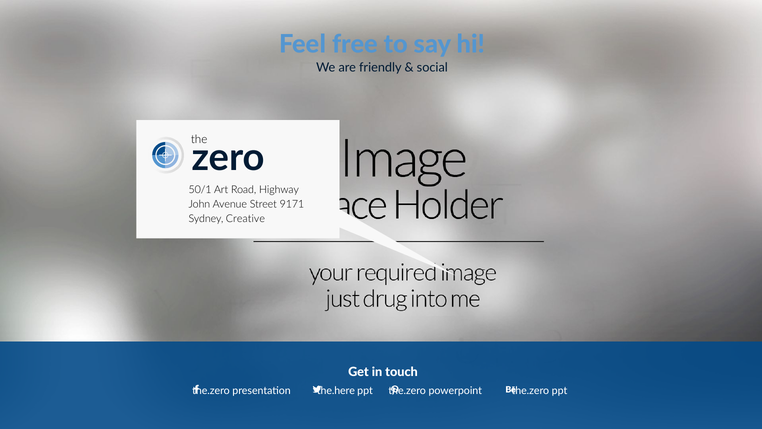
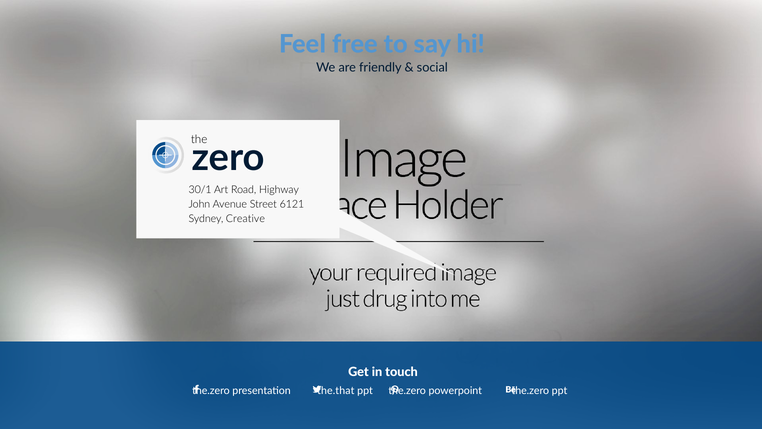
50/1: 50/1 -> 30/1 (200, 190)
9171: 9171 -> 6121 (292, 204)
the.here: the.here -> the.that (336, 390)
